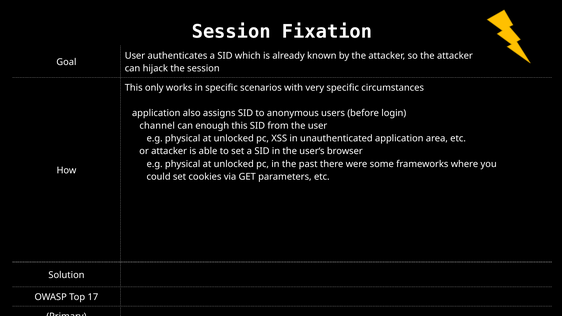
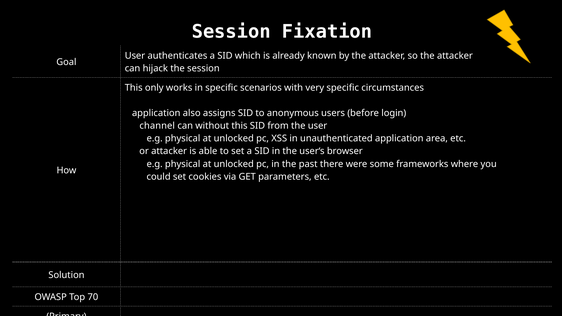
enough: enough -> without (212, 126)
17: 17 -> 70 (93, 297)
